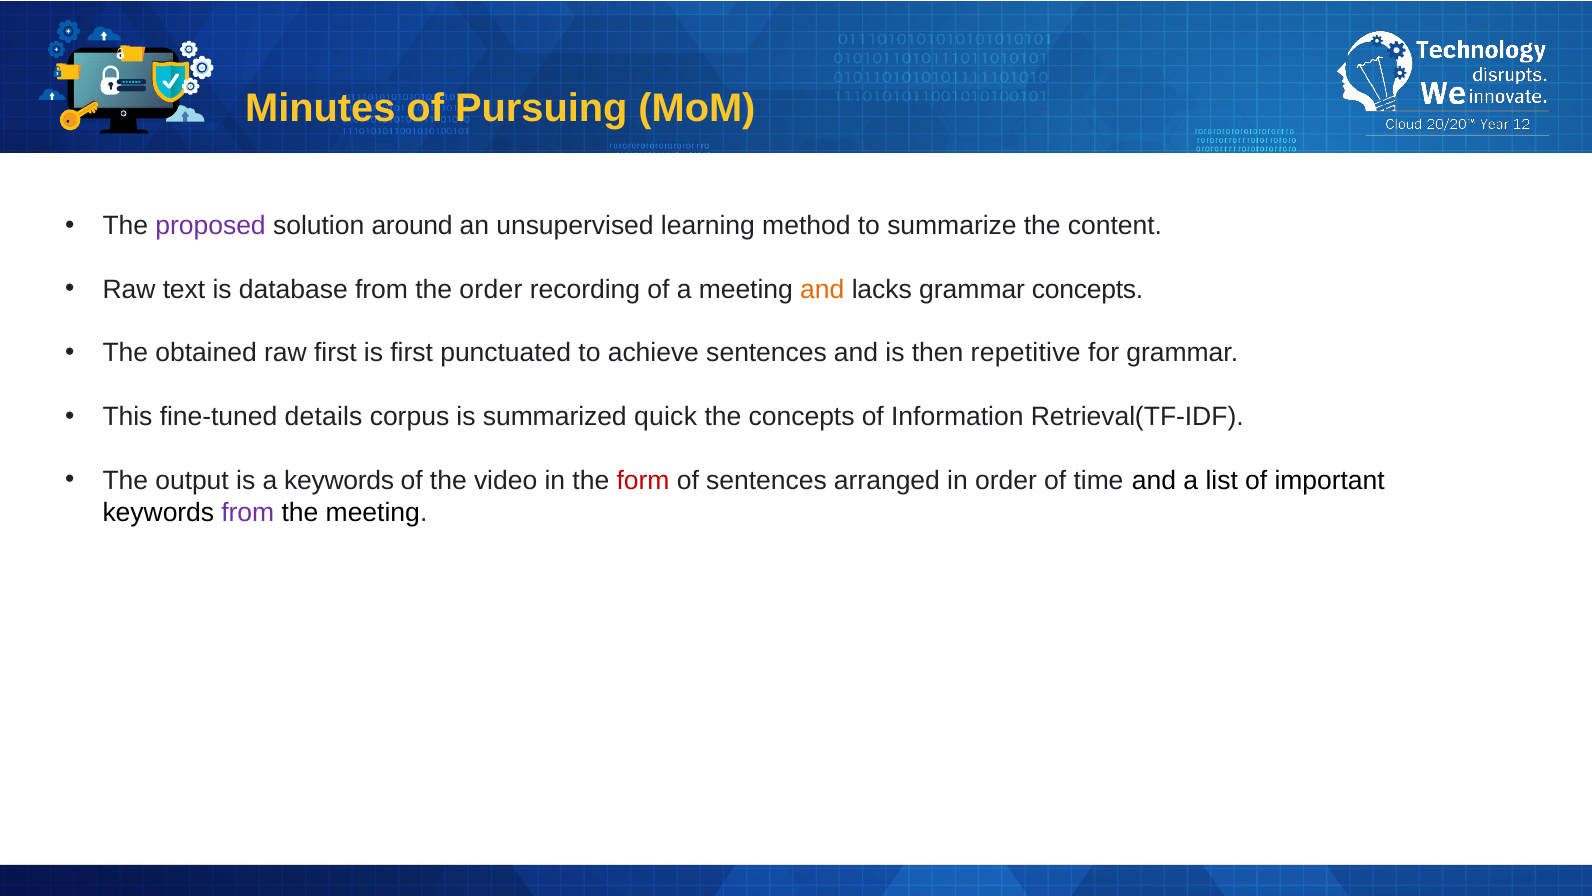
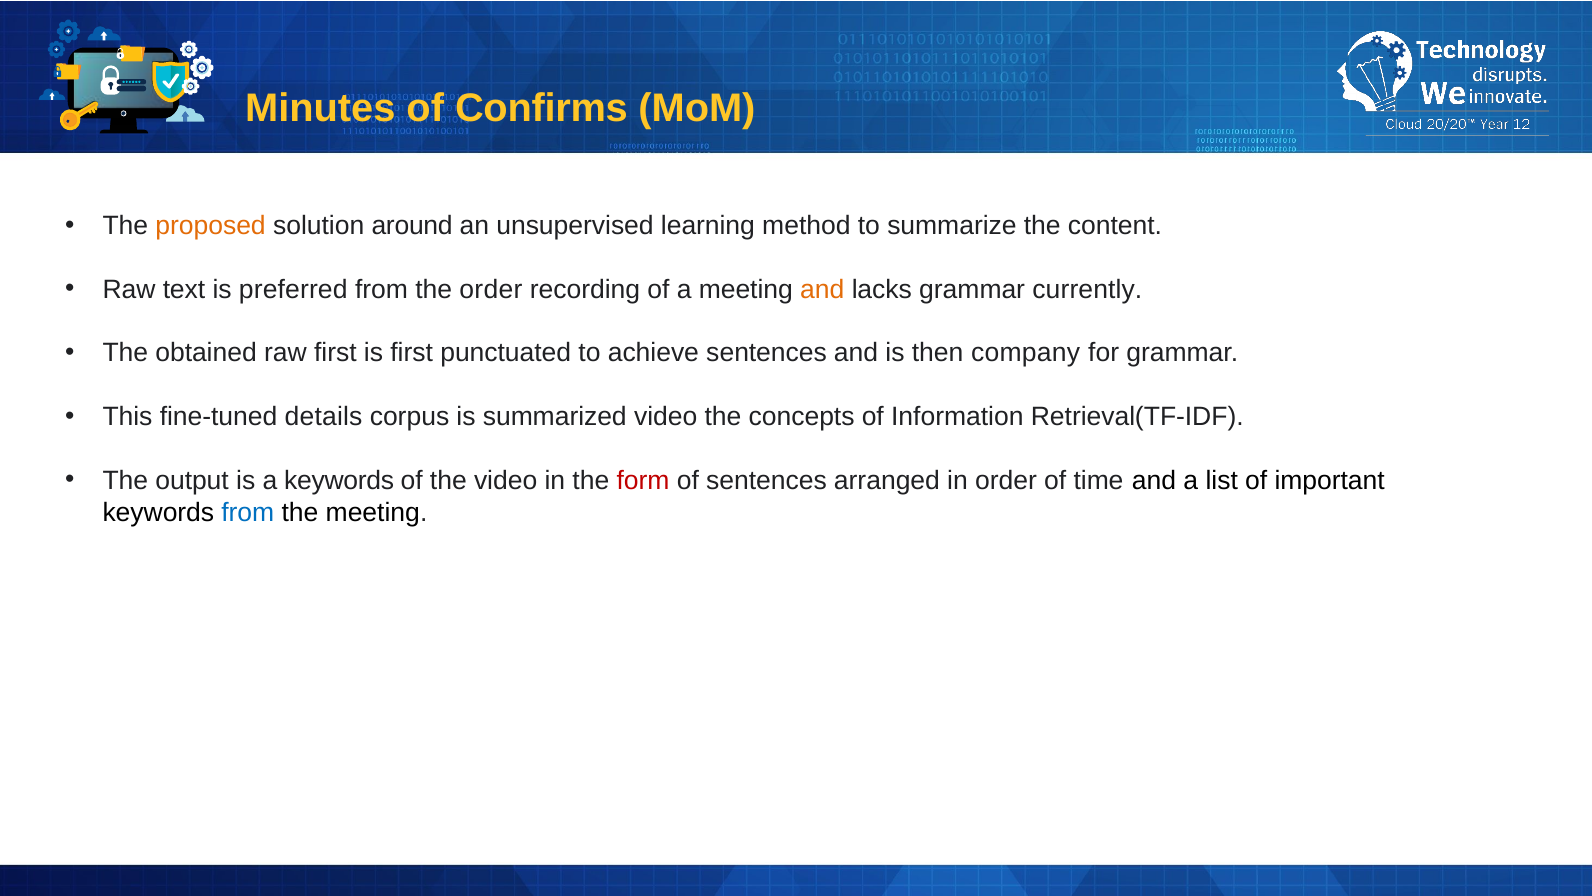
Pursuing: Pursuing -> Confirms (541, 108)
proposed colour: purple -> orange (211, 226)
database: database -> preferred (293, 289)
grammar concepts: concepts -> currently (1087, 289)
repetitive: repetitive -> company (1026, 353)
summarized quick: quick -> video (666, 417)
from colour: purple -> blue (248, 512)
